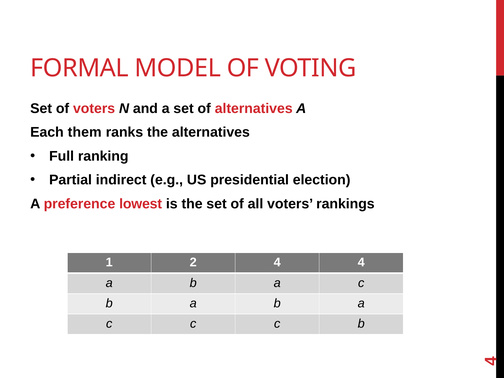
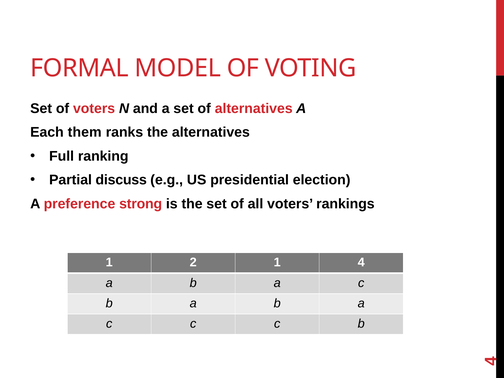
indirect: indirect -> discuss (121, 180)
lowest: lowest -> strong (141, 204)
2 4: 4 -> 1 (277, 262)
